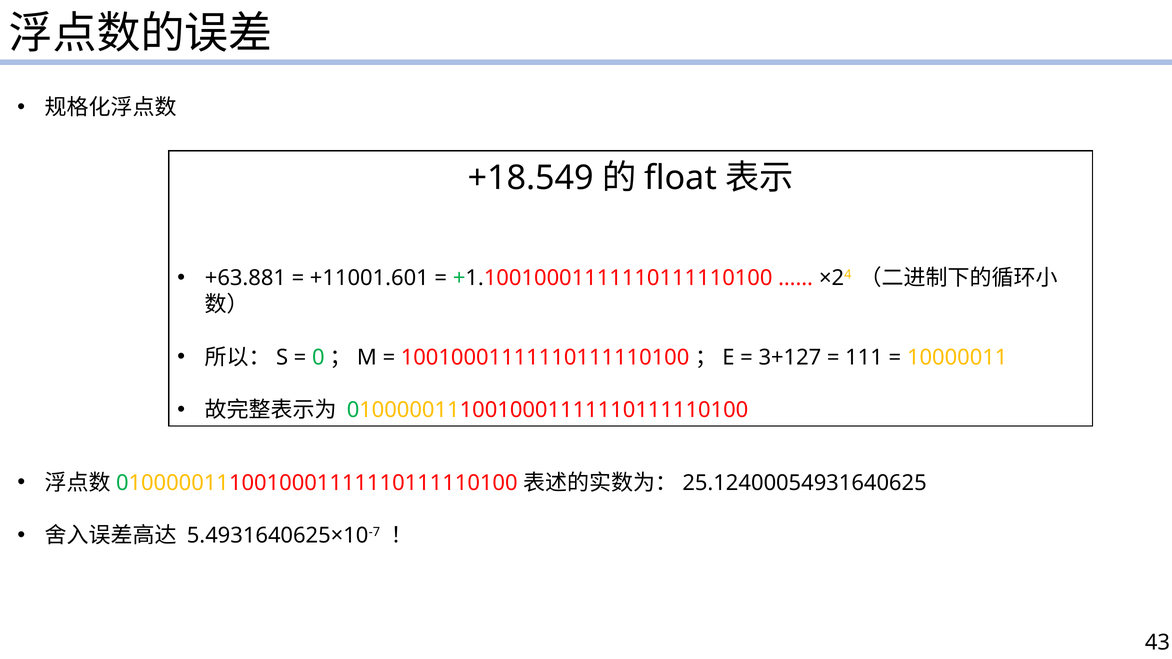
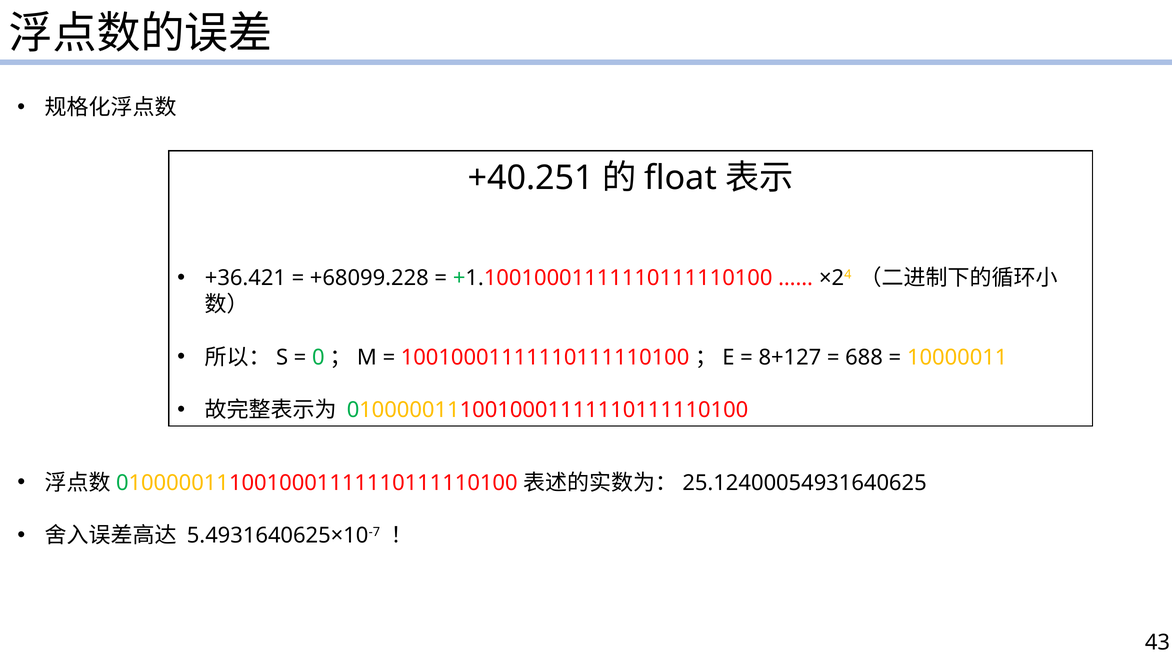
+18.549: +18.549 -> +40.251 (531, 178)
+63.881: +63.881 -> +36.421 (245, 278)
+11001.601: +11001.601 -> +68099.228 (369, 278)
3+127: 3+127 -> 8+127 (790, 357)
111: 111 -> 688 (864, 357)
